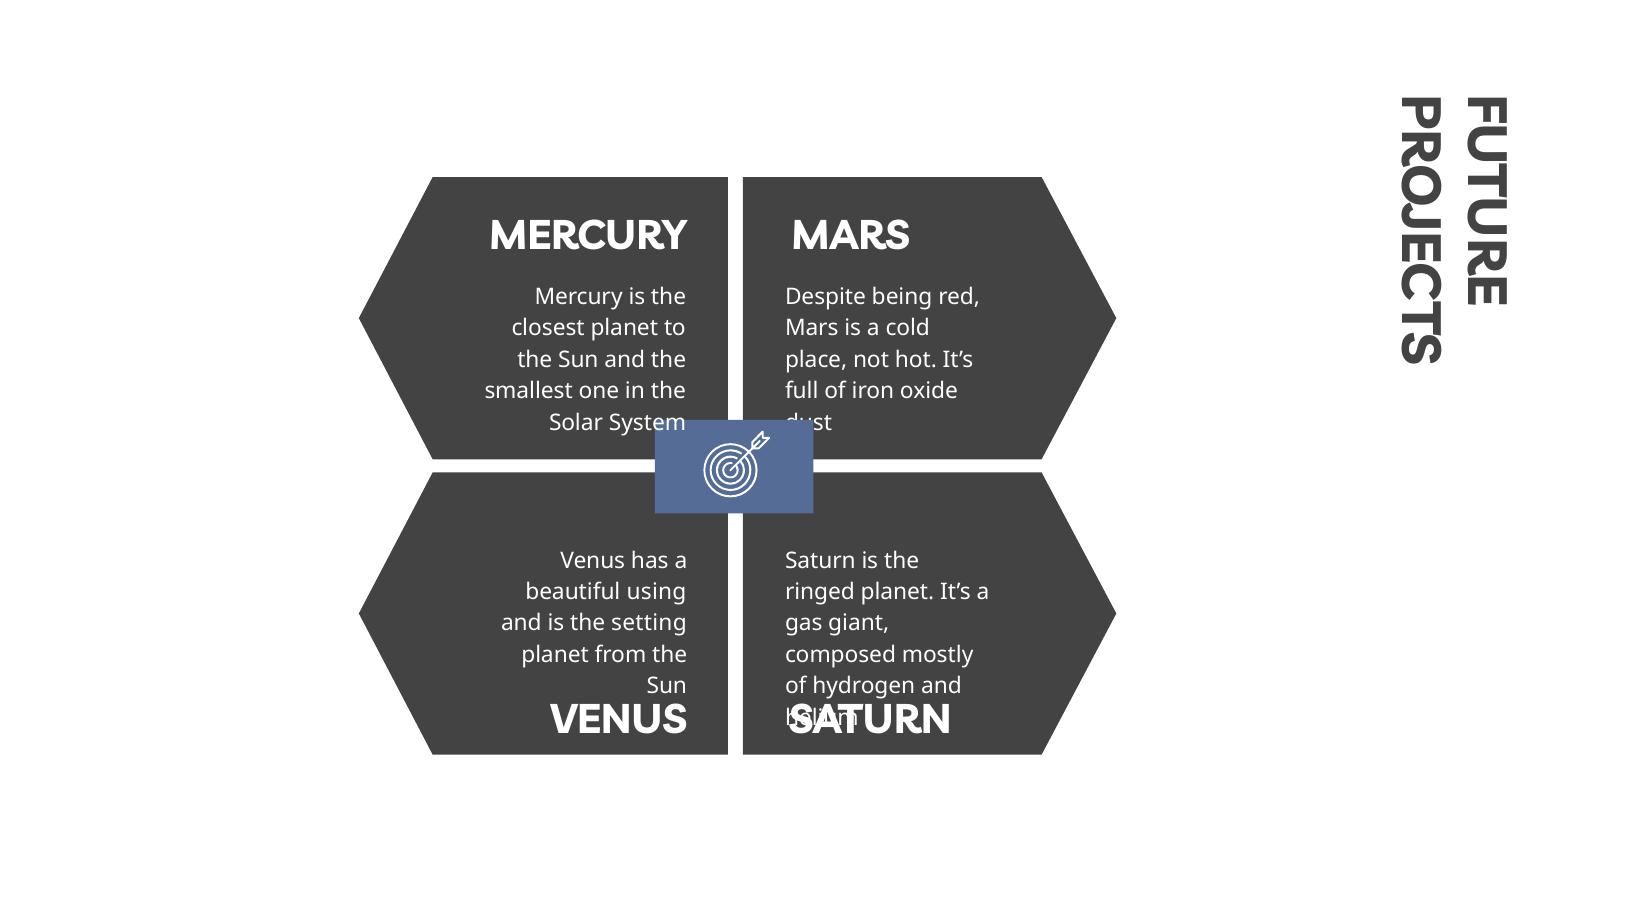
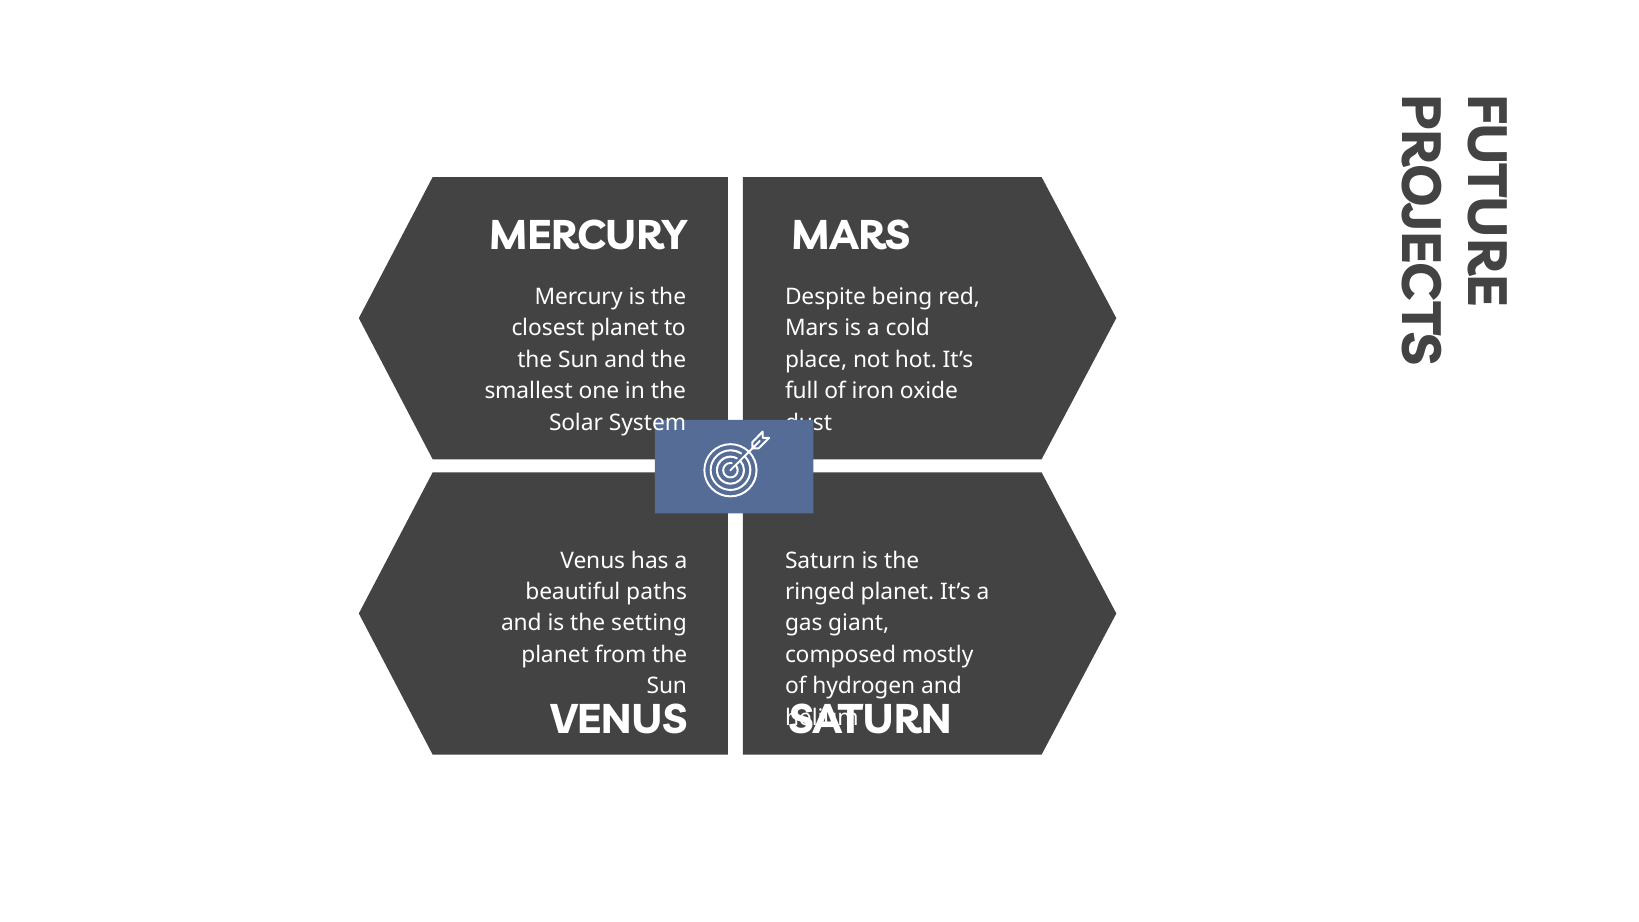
using: using -> paths (657, 592)
